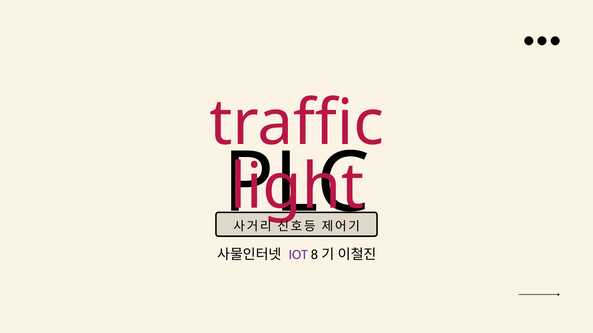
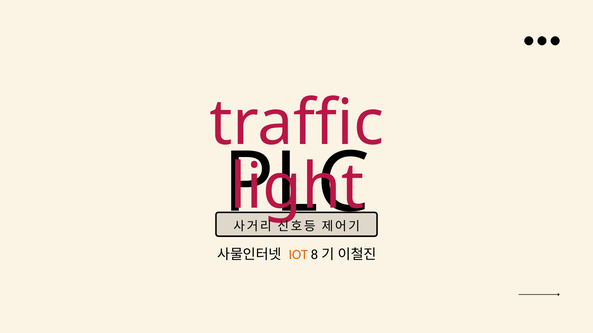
IOT colour: purple -> orange (298, 255)
